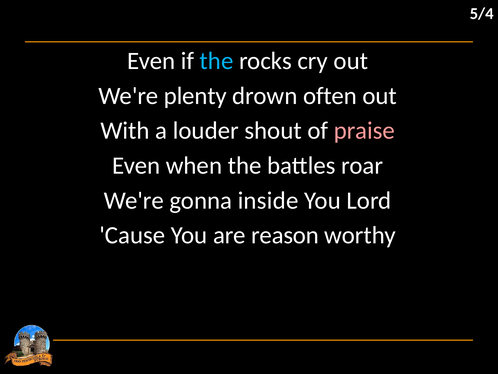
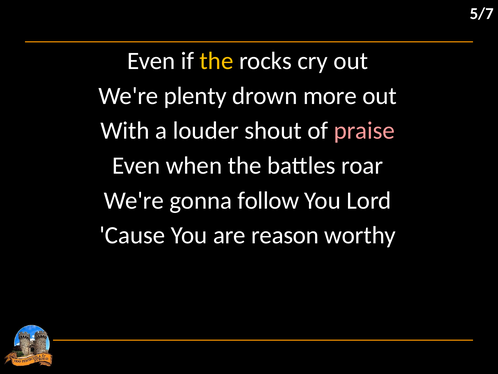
5/4: 5/4 -> 5/7 (482, 14)
the colour: light blue -> yellow (217, 61)
often: often -> more (330, 96)
inside: inside -> follow (268, 200)
